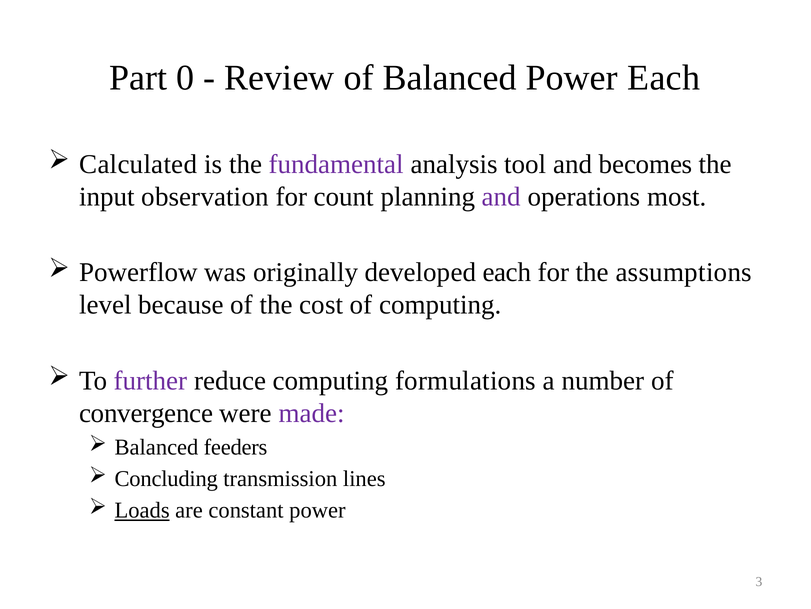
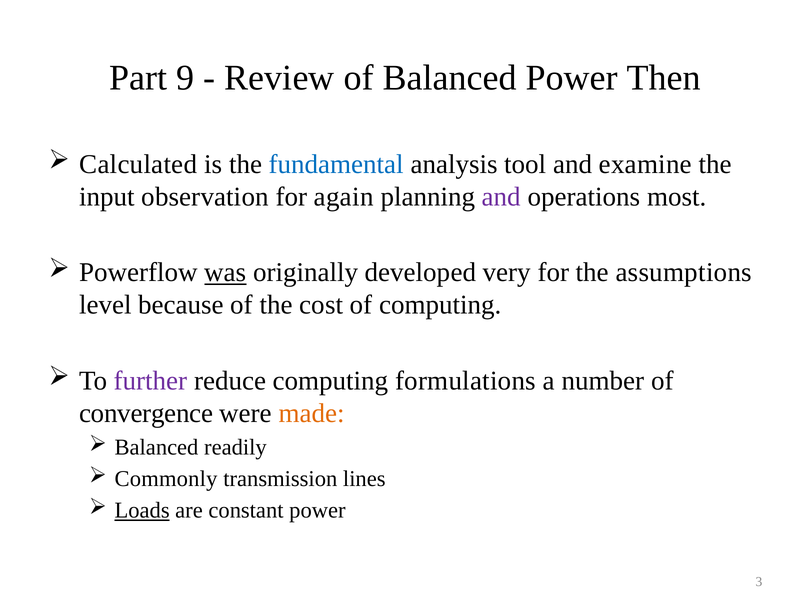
0: 0 -> 9 (185, 78)
Power Each: Each -> Then (664, 78)
fundamental colour: purple -> blue (336, 164)
becomes: becomes -> examine (645, 164)
count: count -> again (344, 197)
was underline: none -> present (225, 272)
developed each: each -> very (507, 272)
made colour: purple -> orange (312, 413)
feeders: feeders -> readily (235, 447)
Concluding: Concluding -> Commonly (166, 478)
